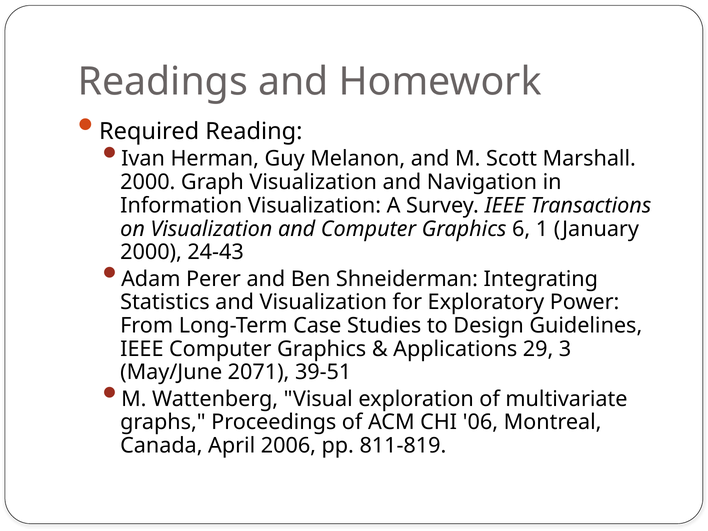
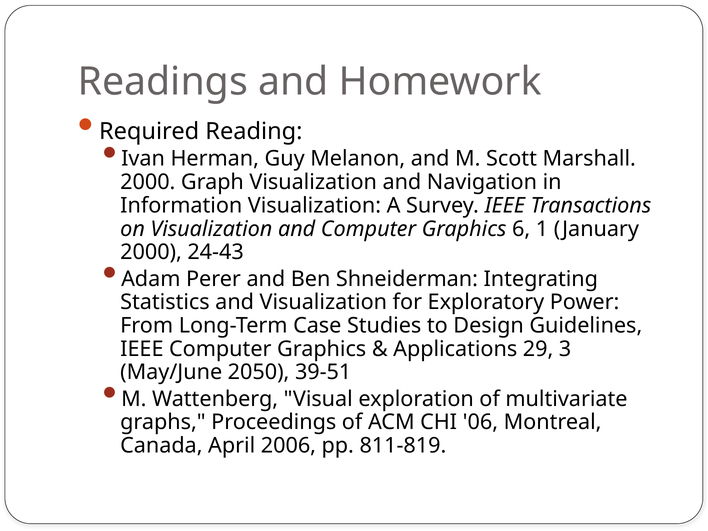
2071: 2071 -> 2050 (259, 372)
